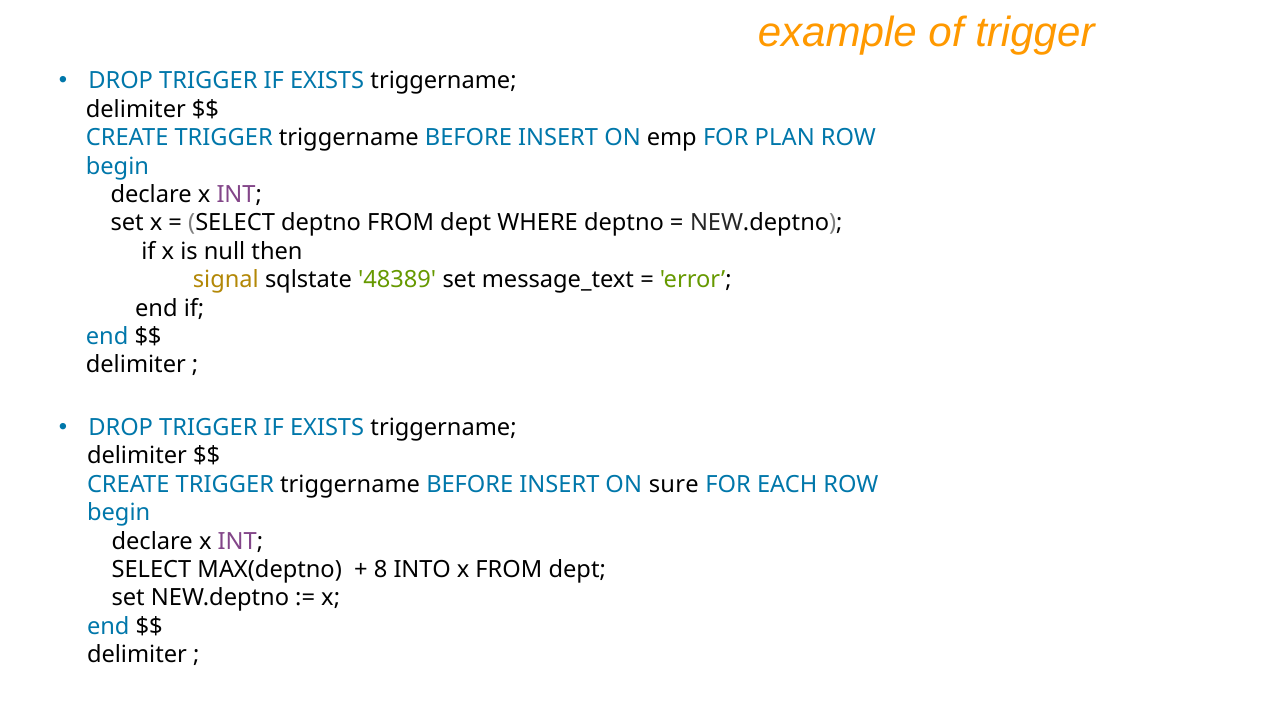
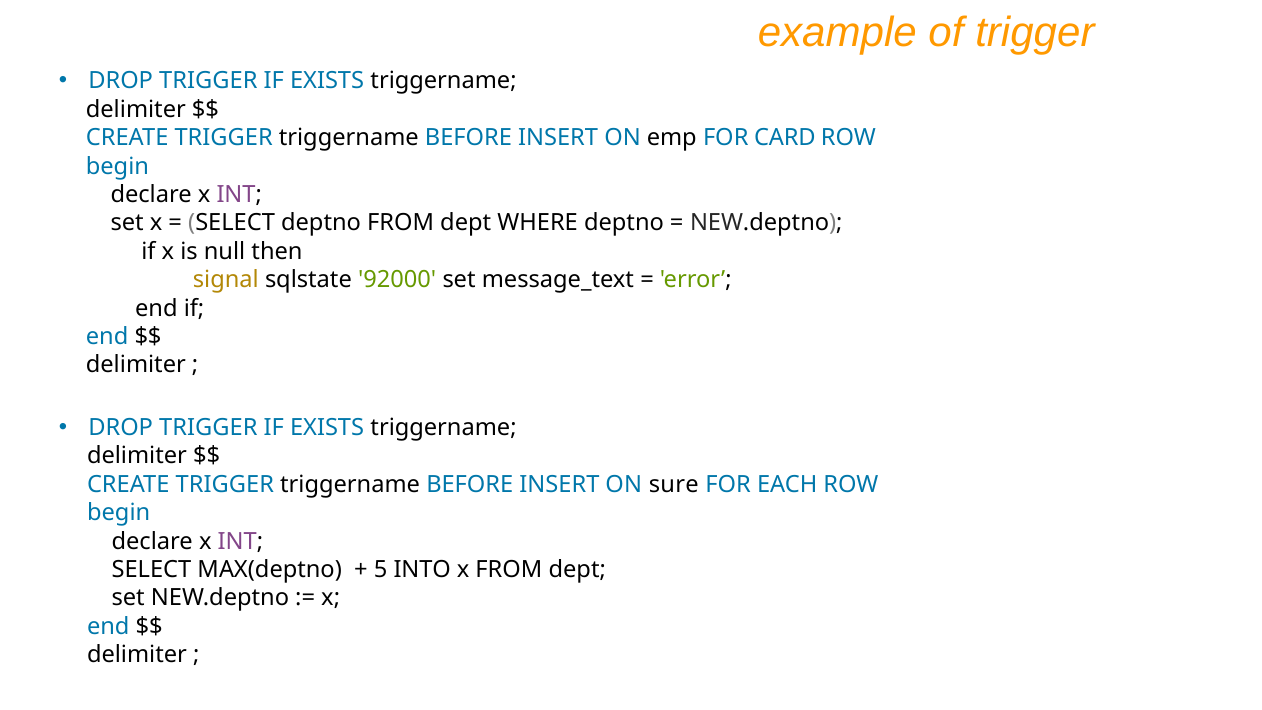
PLAN: PLAN -> CARD (785, 138)
48389: 48389 -> 92000 (397, 280)
8: 8 -> 5 (381, 570)
